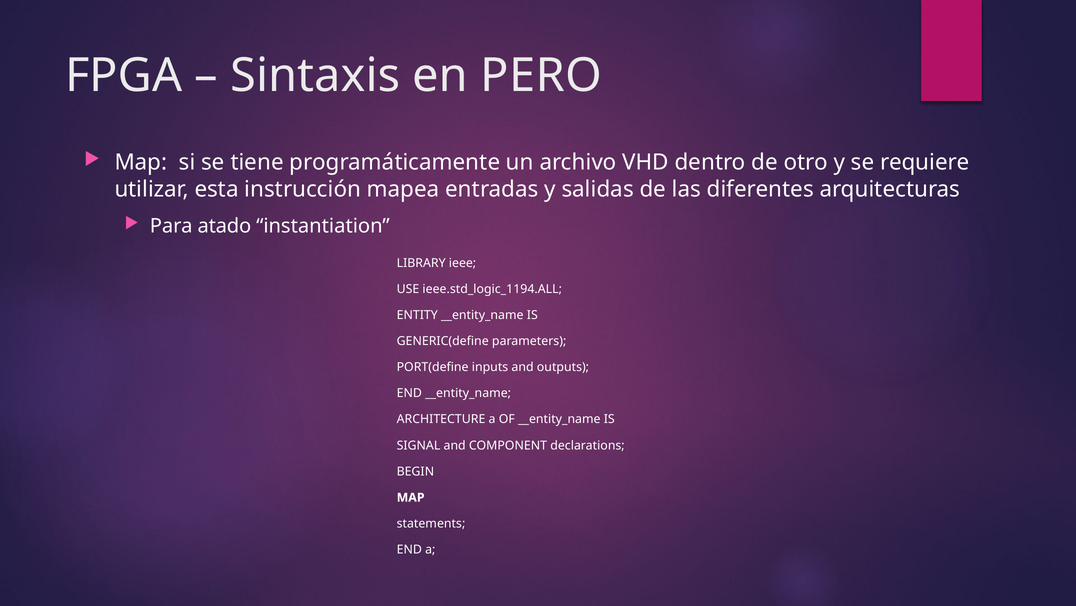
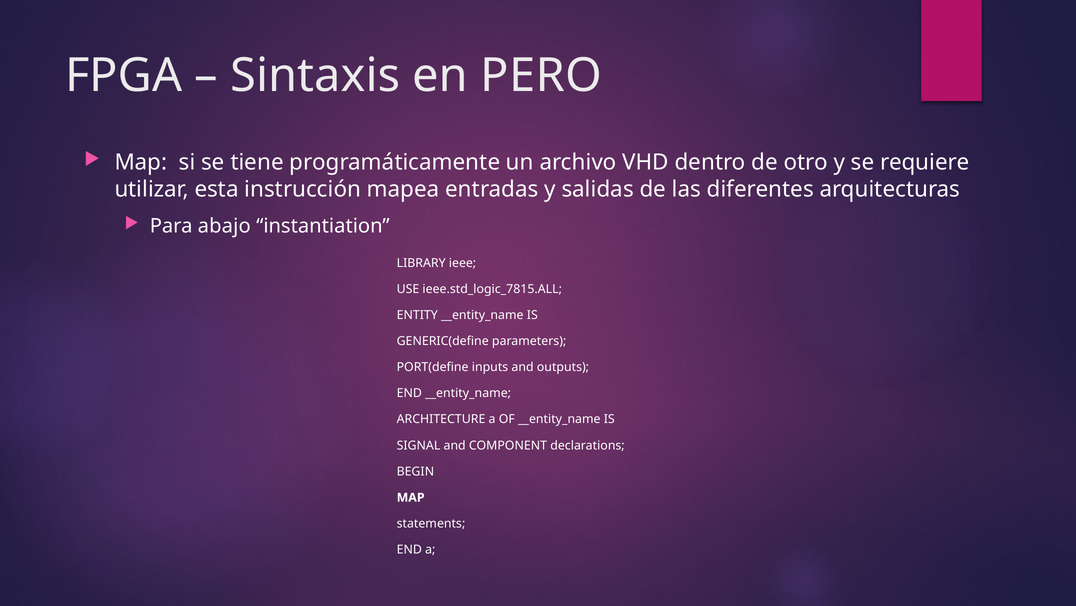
atado: atado -> abajo (224, 226)
ieee.std_logic_1194.ALL: ieee.std_logic_1194.ALL -> ieee.std_logic_7815.ALL (492, 289)
